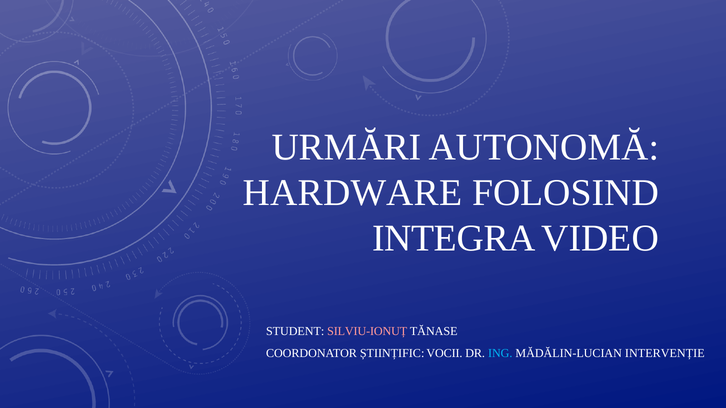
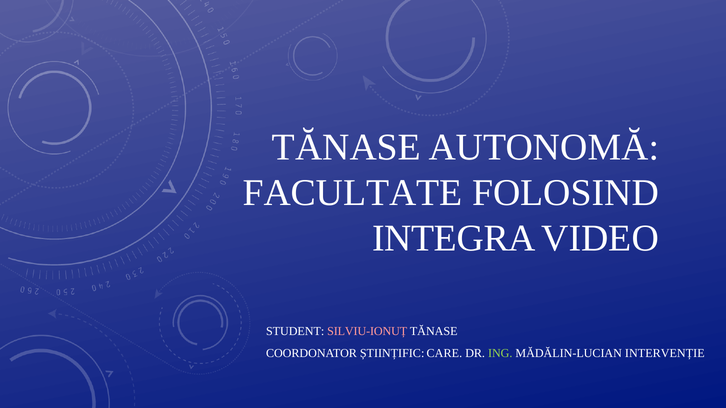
URMĂRI: URMĂRI -> TĂNASE (347, 148)
HARDWARE: HARDWARE -> FACULTATE (353, 193)
VOCII: VOCII -> CARE (444, 354)
ING colour: light blue -> light green (500, 354)
